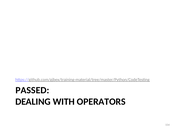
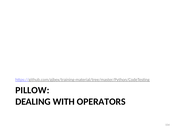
PASSED: PASSED -> PILLOW (32, 90)
